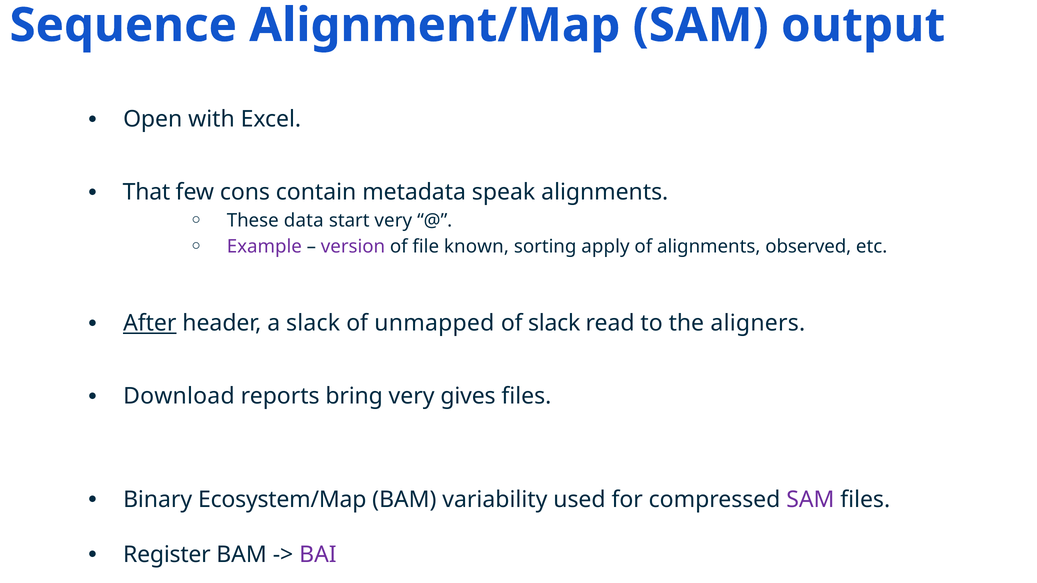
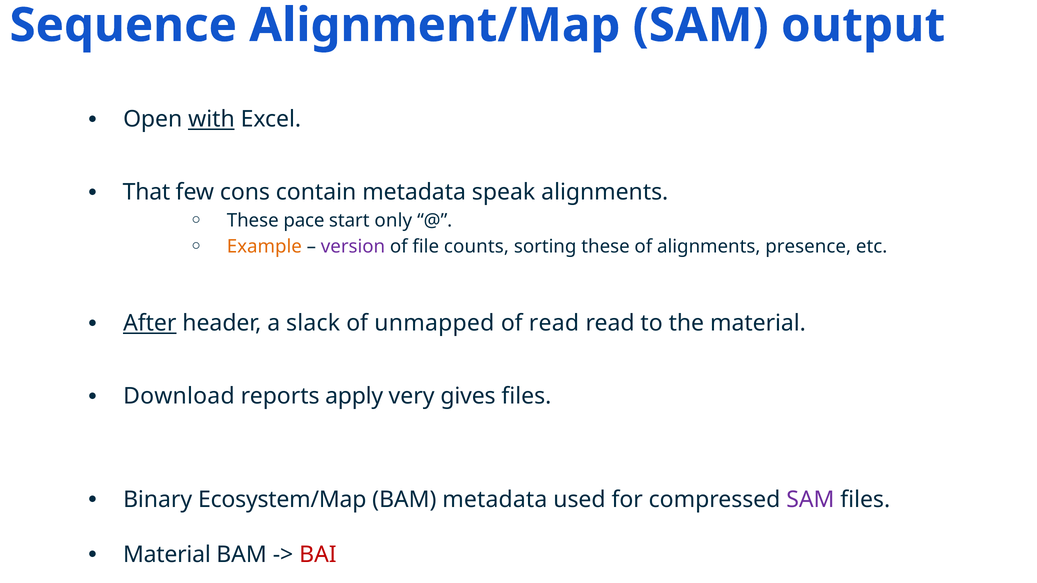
with underline: none -> present (211, 119)
data: data -> pace (304, 221)
start very: very -> only (393, 221)
Example colour: purple -> orange (264, 246)
known: known -> counts (476, 246)
sorting apply: apply -> these (606, 246)
observed: observed -> presence (808, 246)
of slack: slack -> read (554, 324)
the aligners: aligners -> material (758, 324)
bring: bring -> apply (354, 396)
BAM variability: variability -> metadata (495, 500)
Register: Register -> Material (167, 555)
BAI colour: purple -> red (318, 555)
